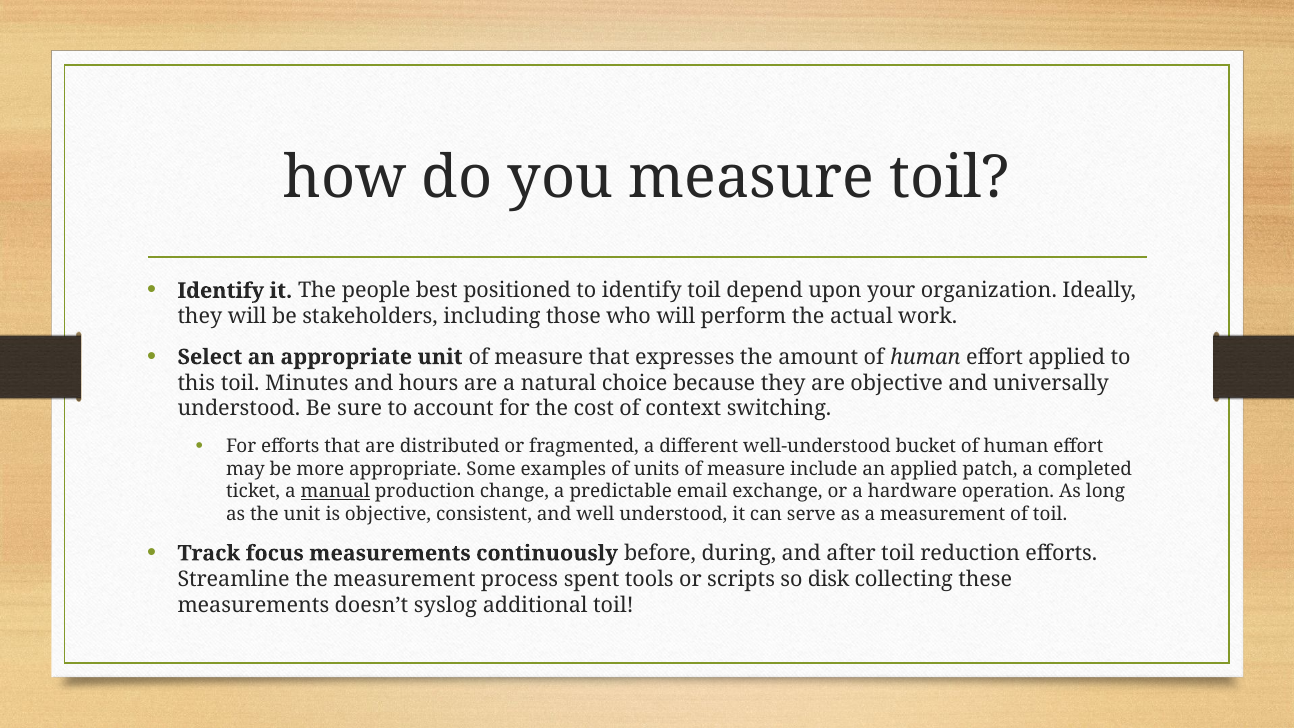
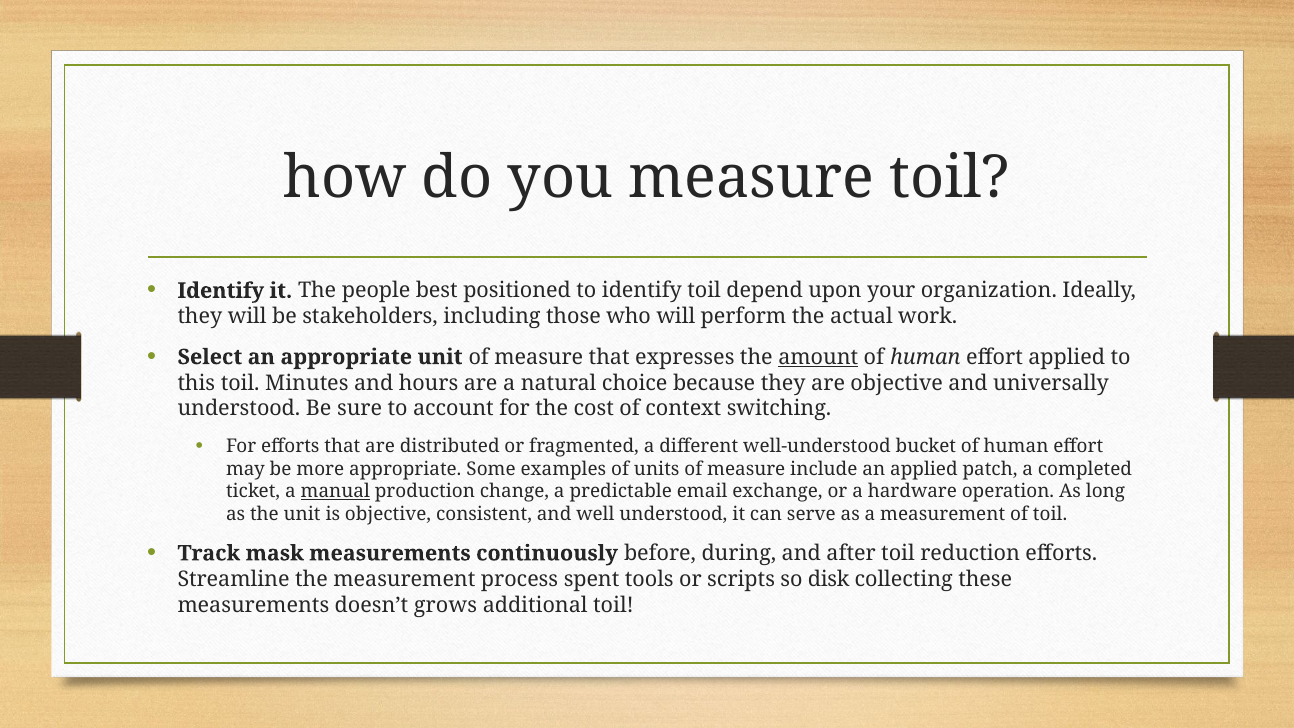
amount underline: none -> present (818, 357)
focus: focus -> mask (275, 553)
syslog: syslog -> grows (445, 605)
